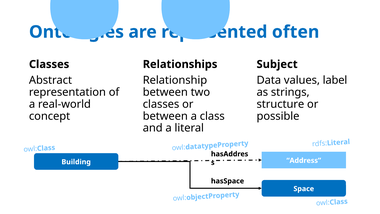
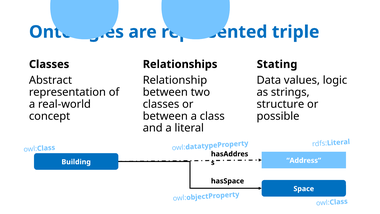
often: often -> triple (296, 32)
Subject: Subject -> Stating (277, 64)
label: label -> logic (335, 80)
